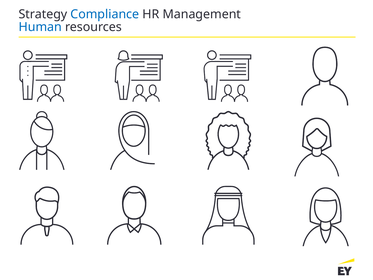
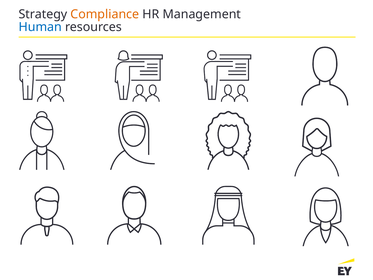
Compliance colour: blue -> orange (105, 14)
